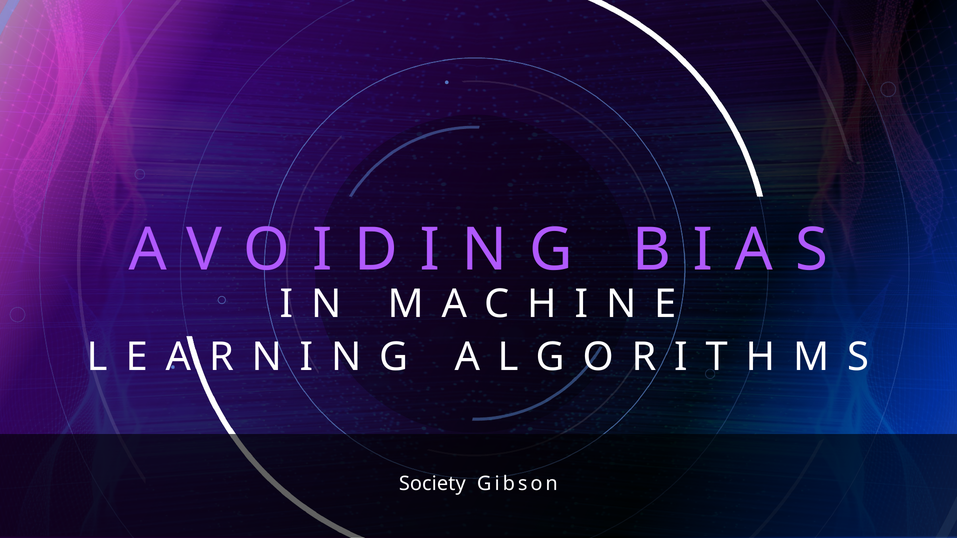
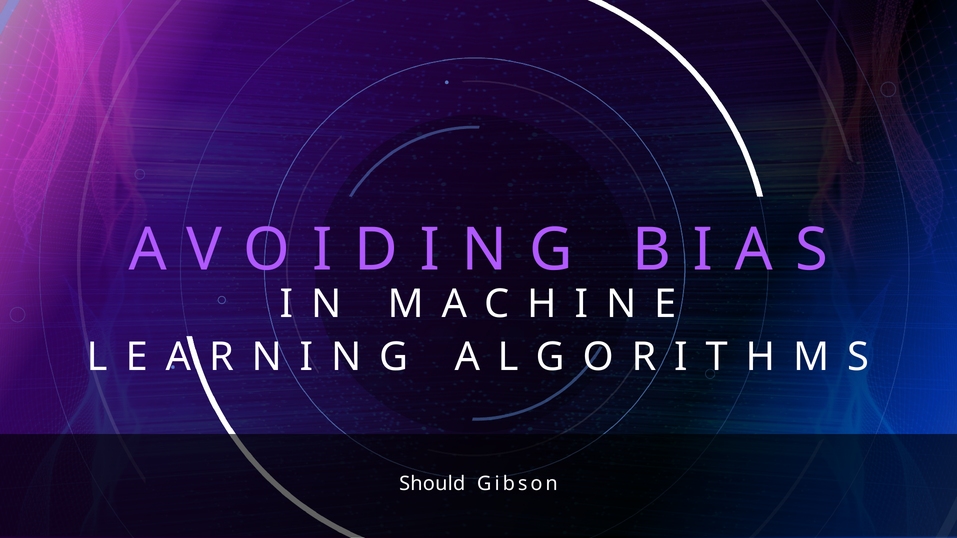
Society: Society -> Should (432, 484)
